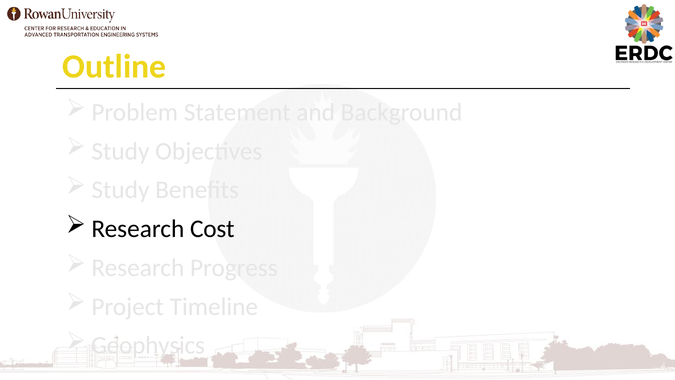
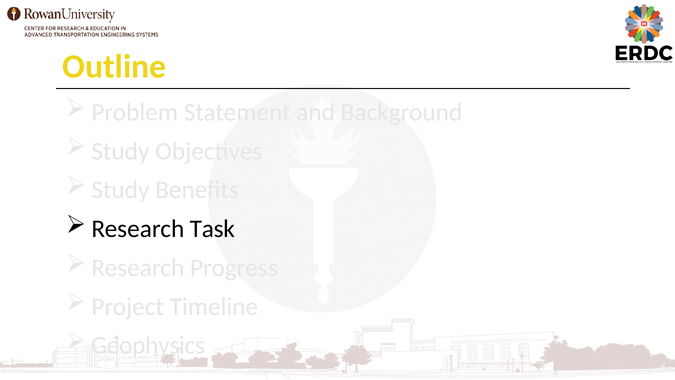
Cost: Cost -> Task (212, 229)
